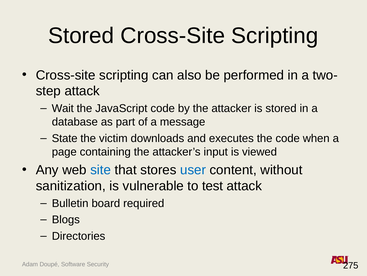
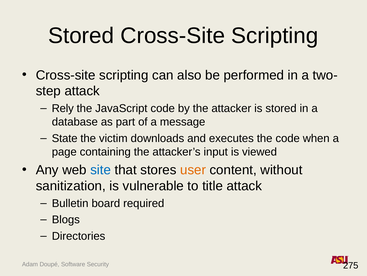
Wait: Wait -> Rely (63, 108)
user colour: blue -> orange (193, 170)
test: test -> title (213, 185)
